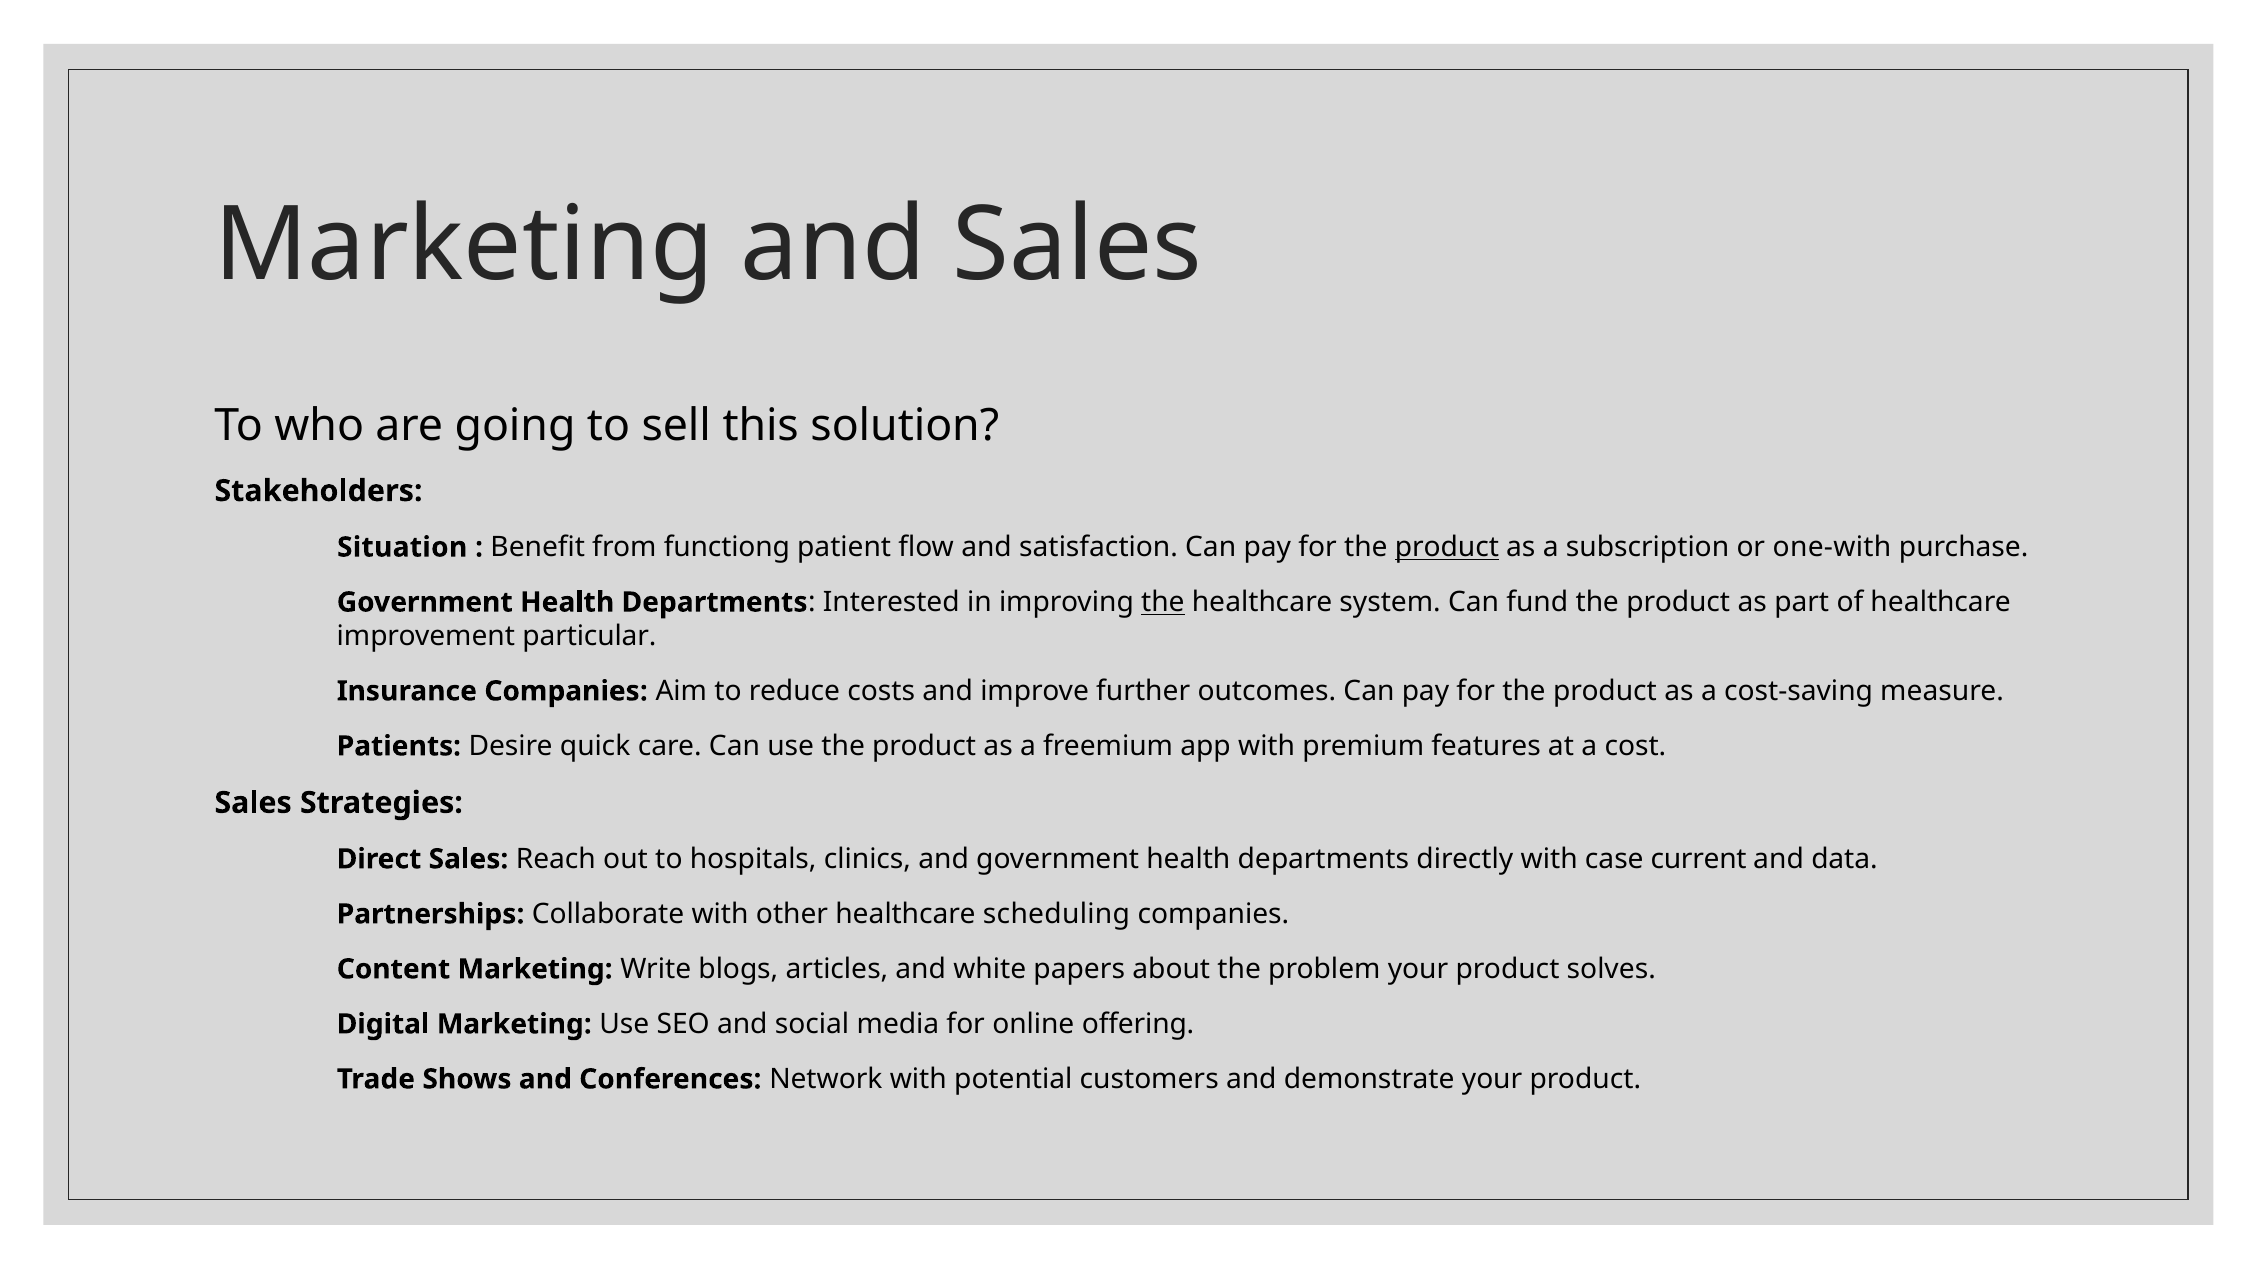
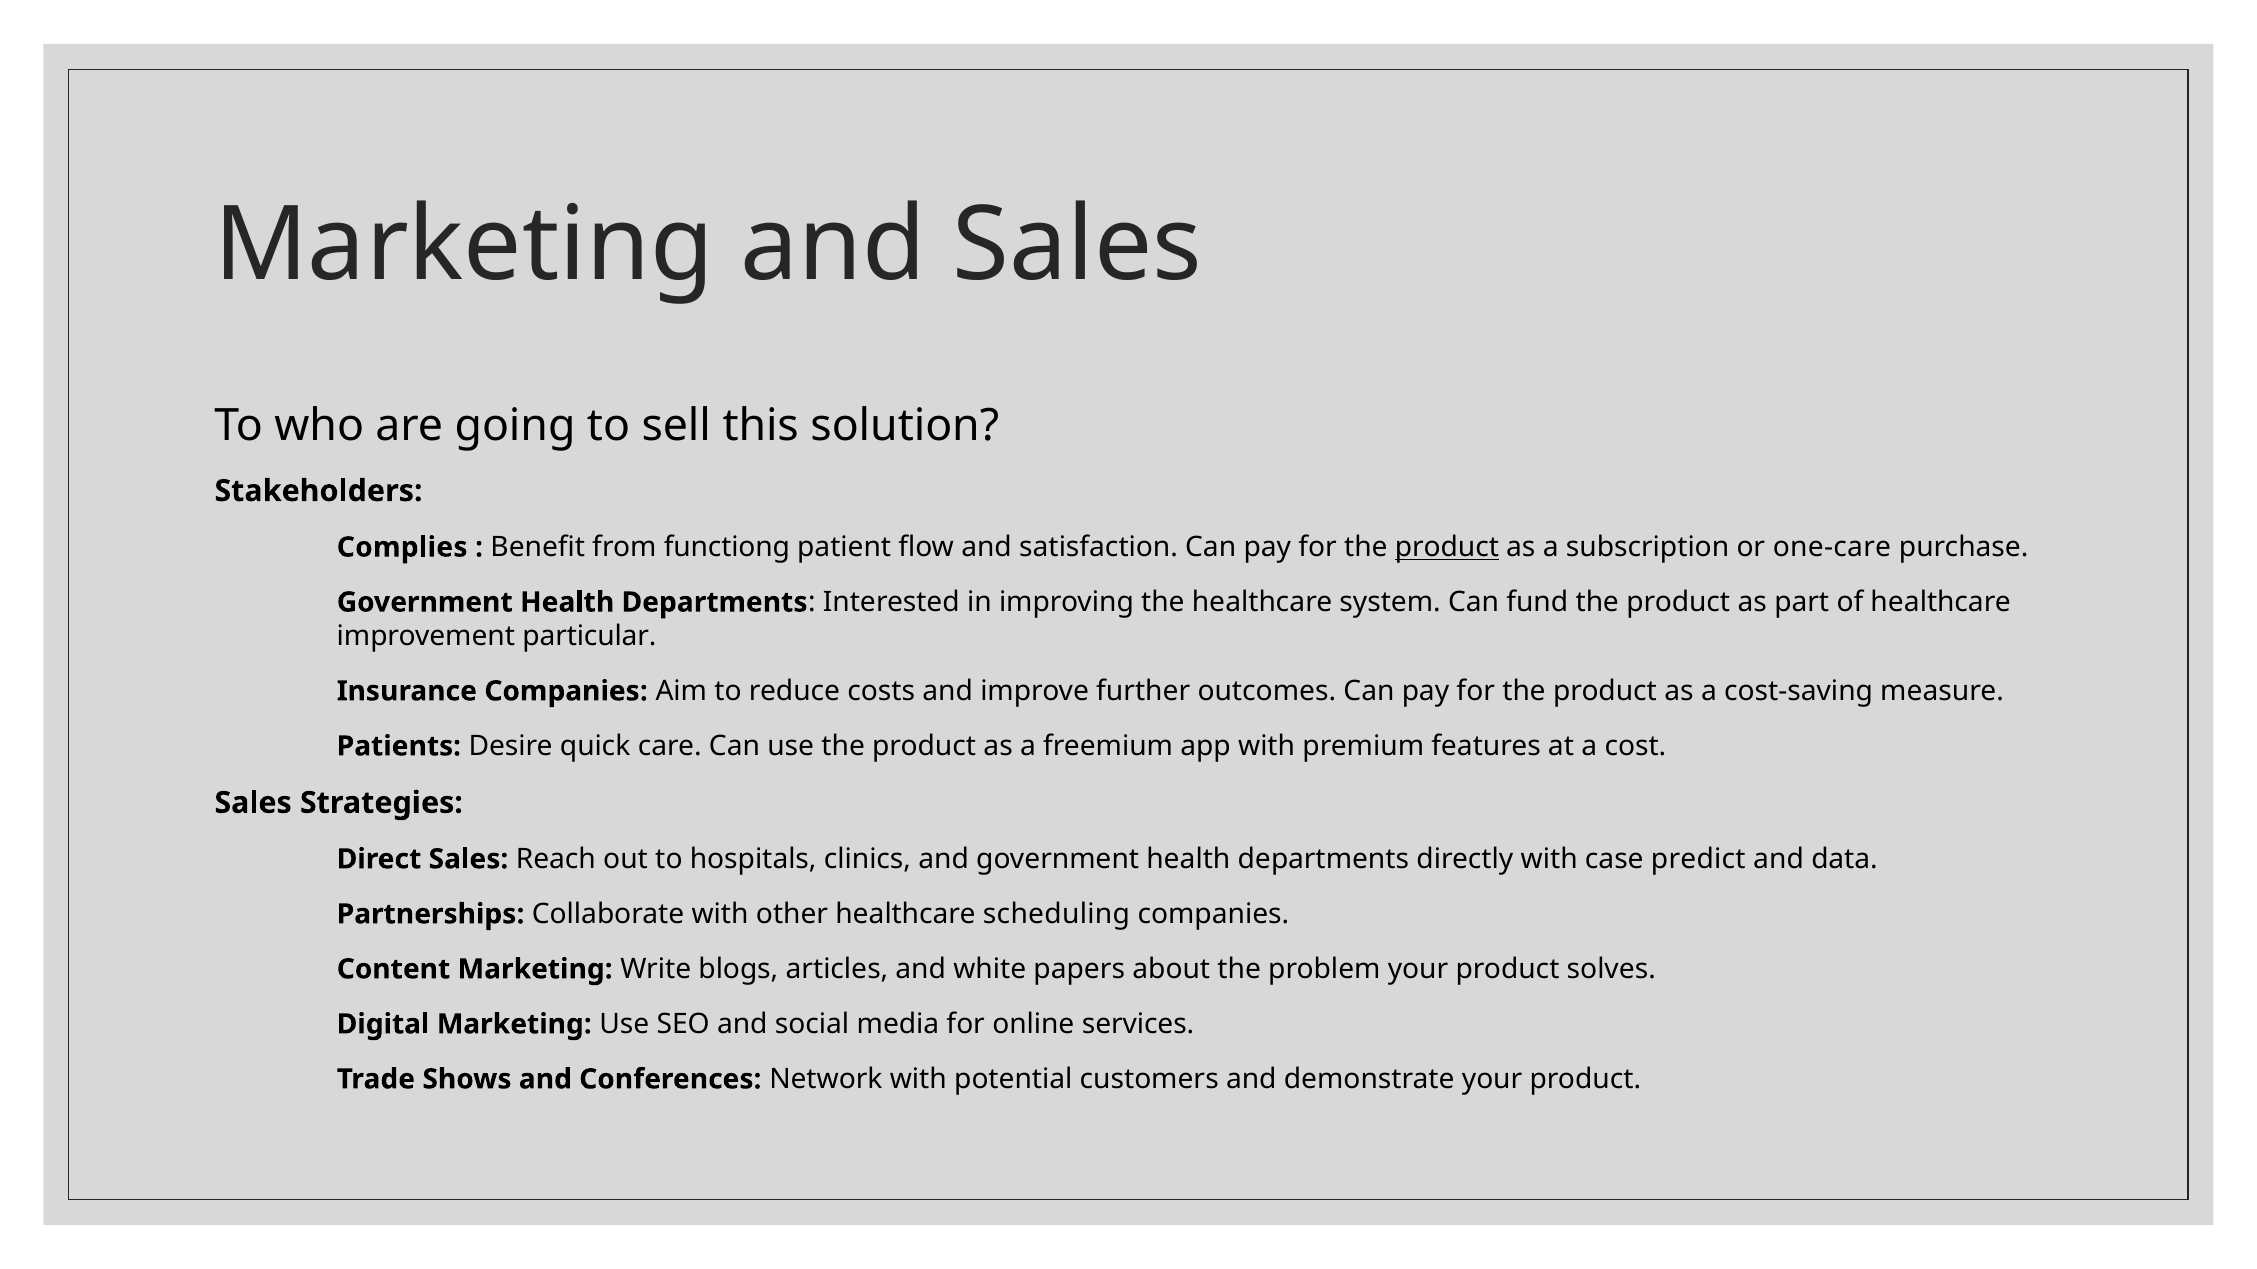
Situation: Situation -> Complies (402, 548)
one-with: one-with -> one-care (1832, 548)
the underline: present -> none (1163, 603)
current: current -> predict (1698, 859)
offering: offering -> services (1138, 1025)
